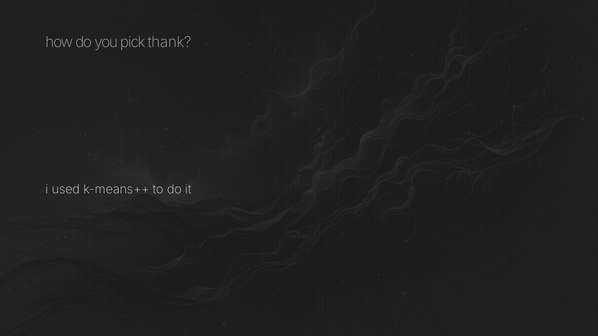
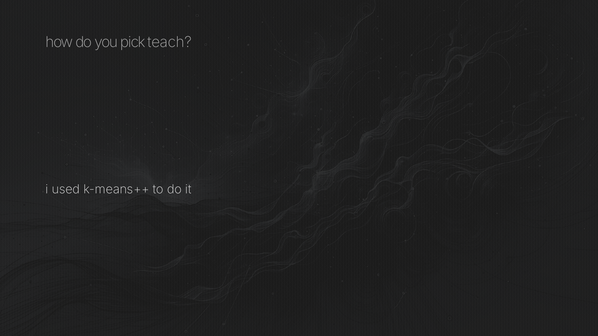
thank: thank -> teach (170, 42)
